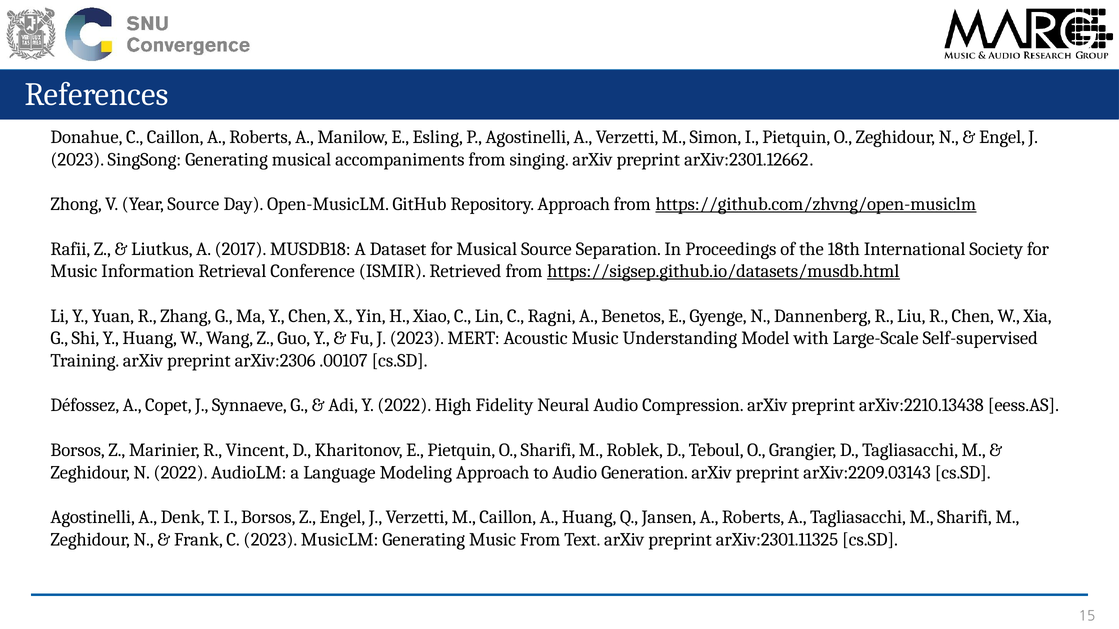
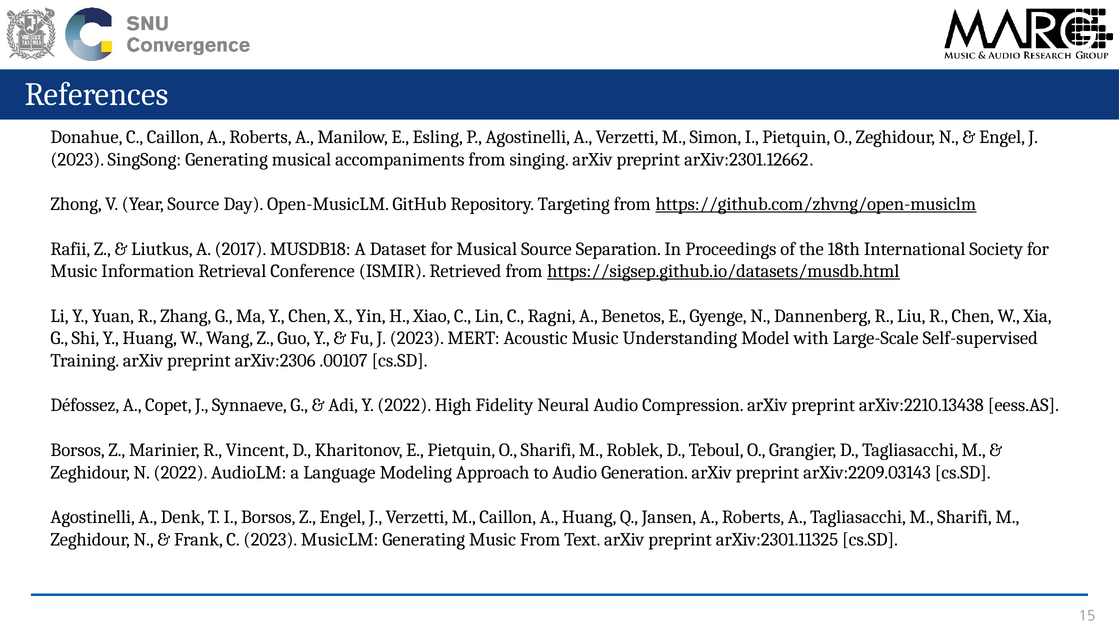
Repository Approach: Approach -> Targeting (574, 204)
